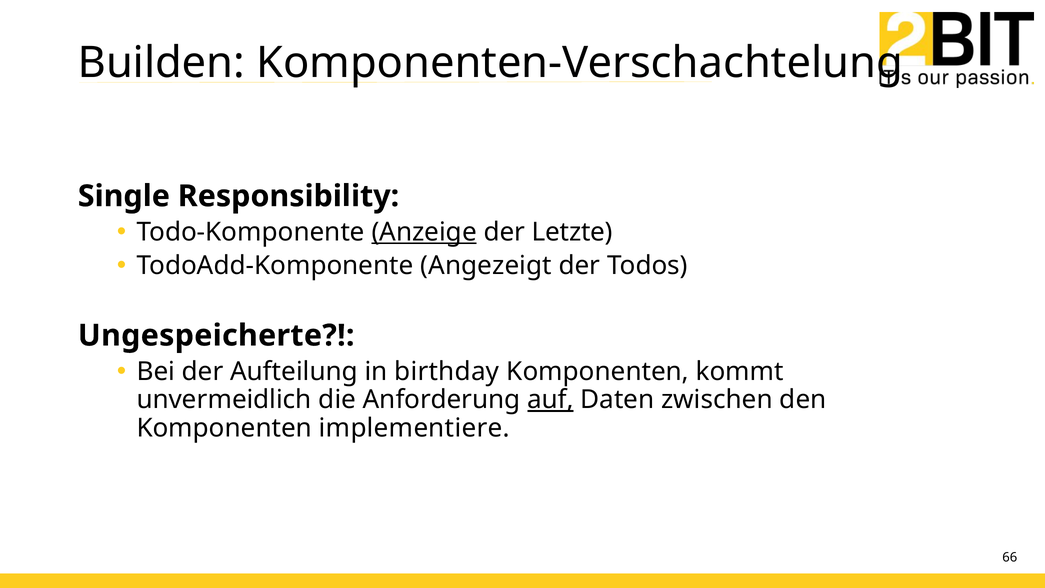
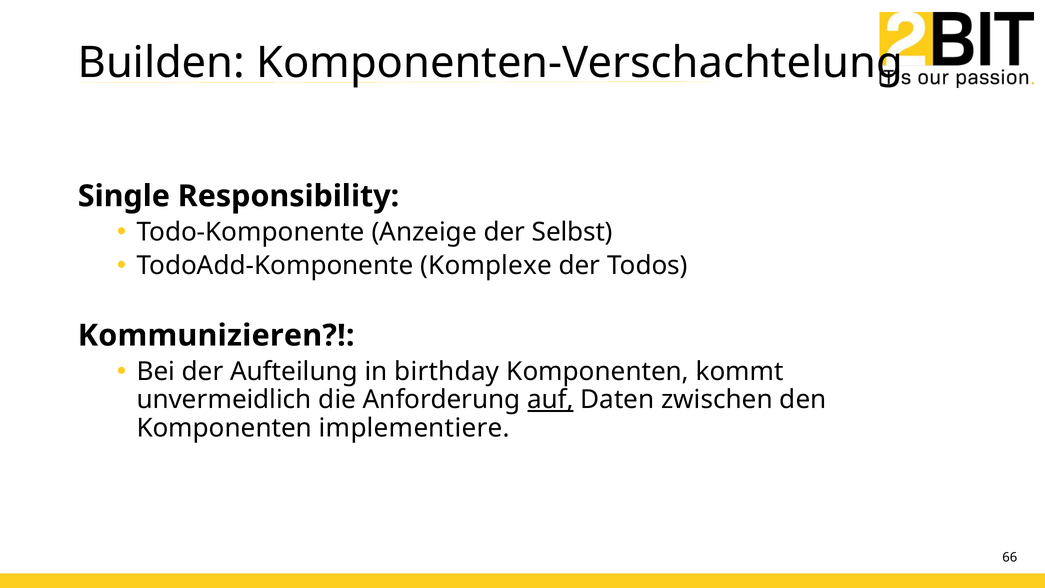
Anzeige underline: present -> none (424, 232)
Letzte: Letzte -> Selbst (572, 232)
Angezeigt: Angezeigt -> Komplexe (486, 266)
Ungespeicherte: Ungespeicherte -> Kommunizieren (216, 335)
